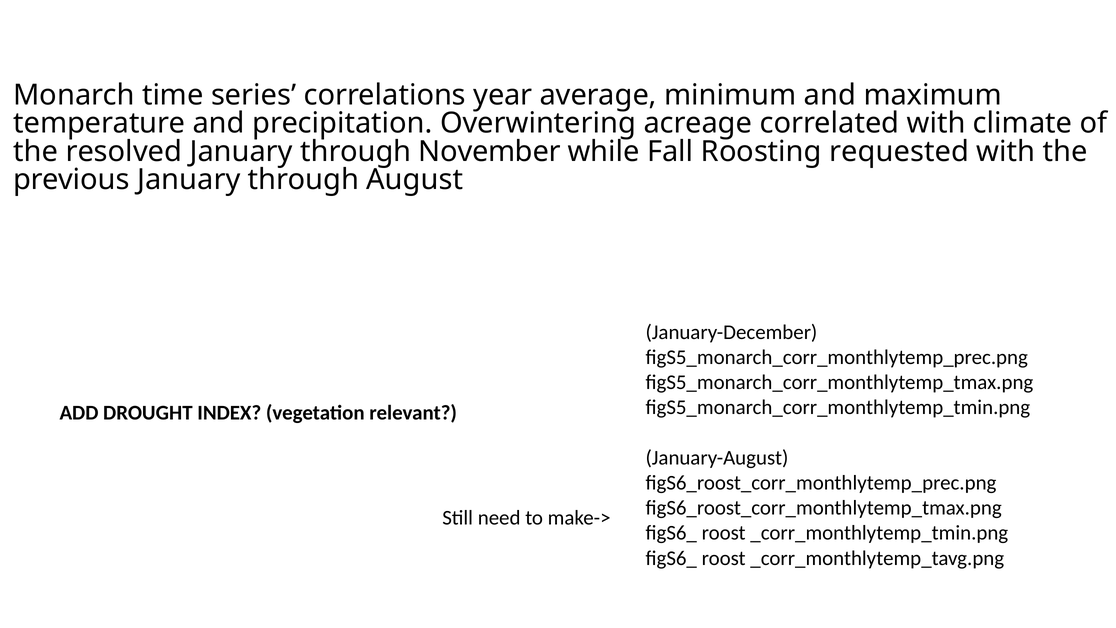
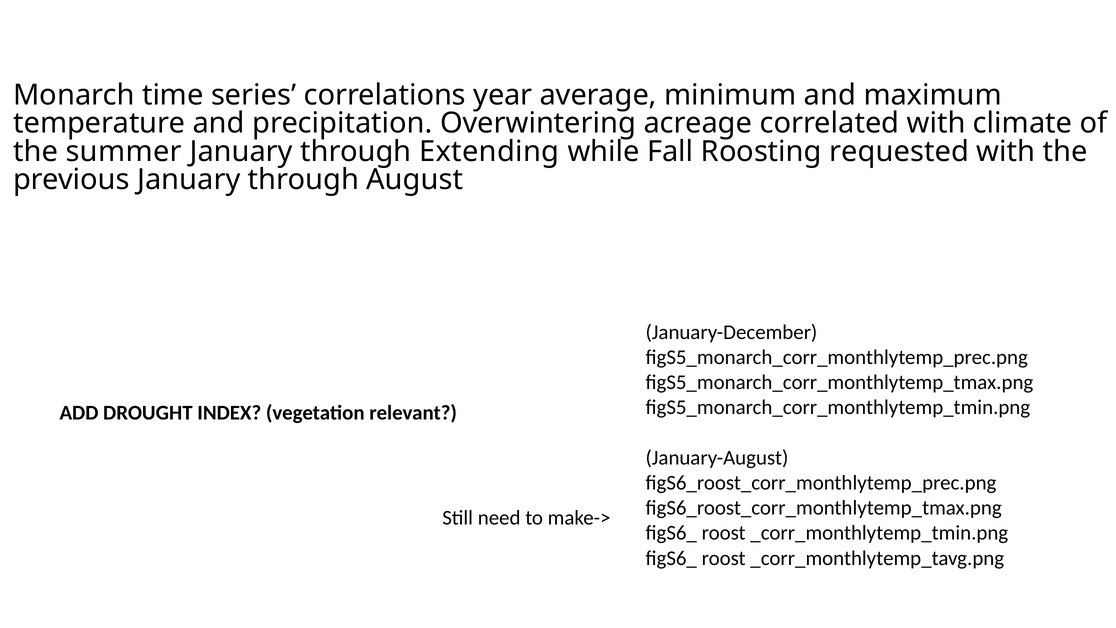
resolved: resolved -> summer (124, 151)
November: November -> Extending (489, 151)
